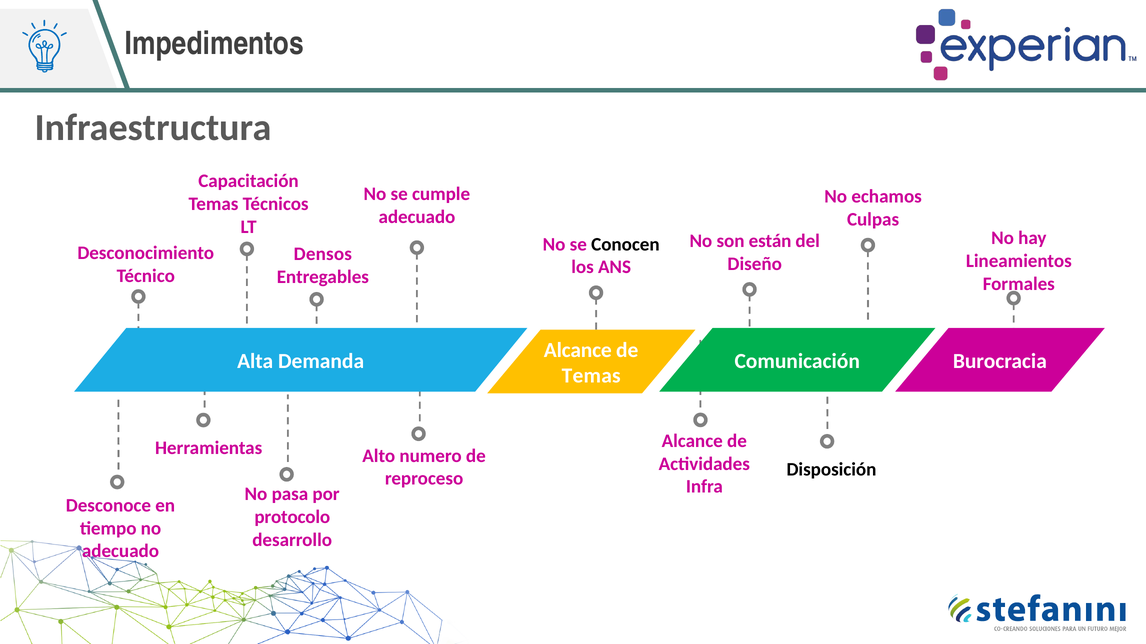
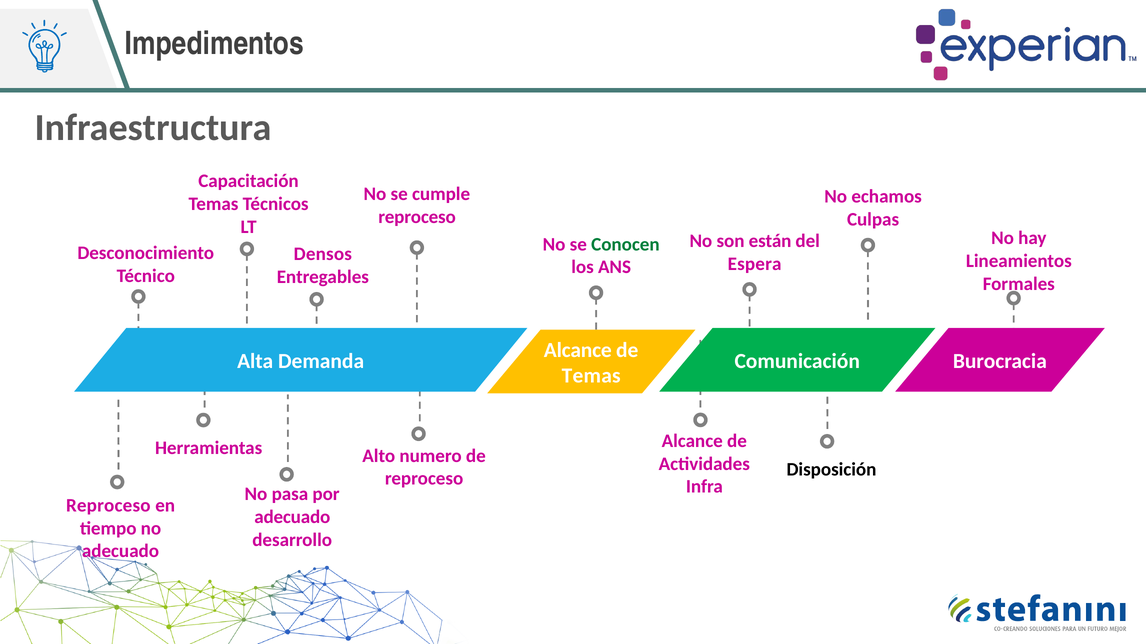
adecuado: adecuado -> reproceso (417, 217)
Conocen colour: black -> green (625, 244)
Diseño: Diseño -> Espera (755, 264)
Desconoce: Desconoce -> Reproceso (108, 506)
protocolo: protocolo -> adecuado (292, 517)
